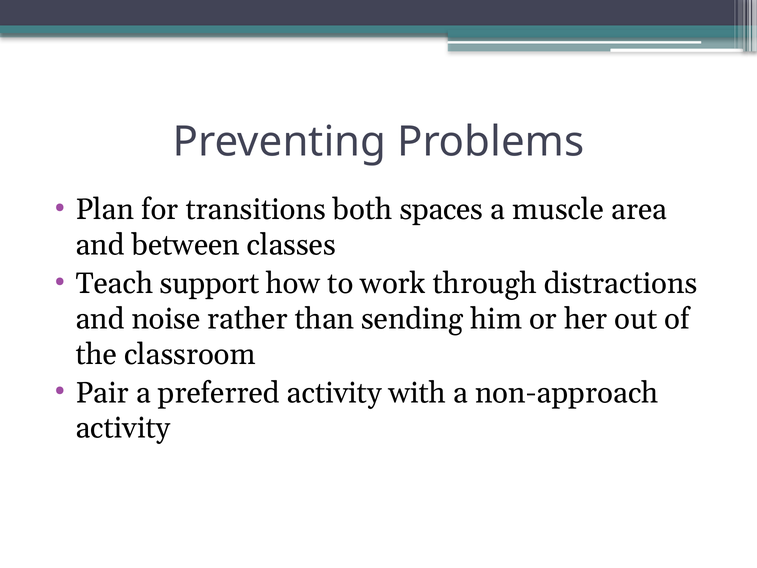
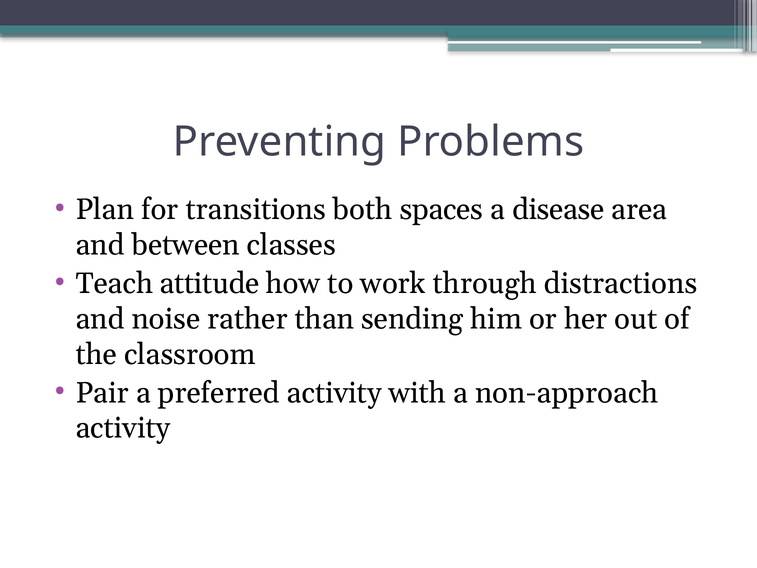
muscle: muscle -> disease (558, 210)
support: support -> attitude (210, 284)
